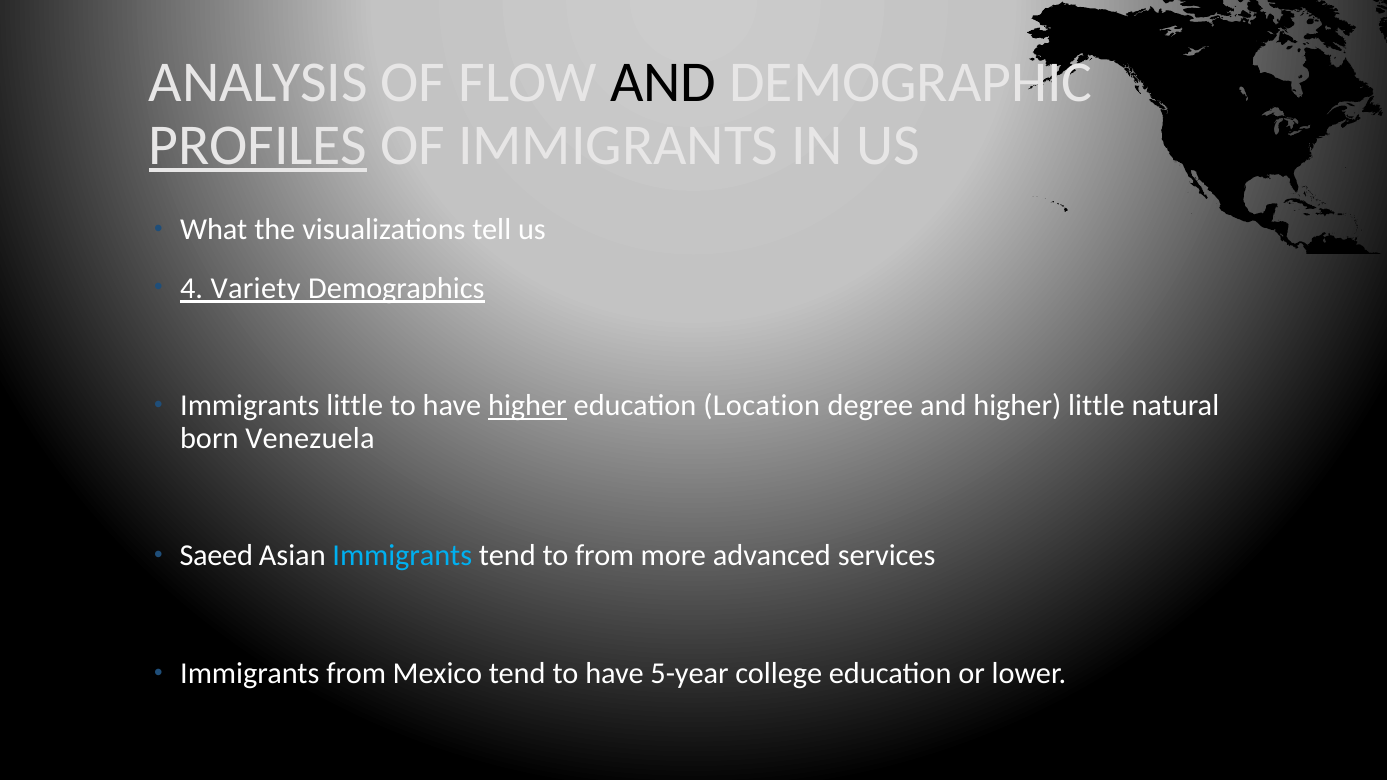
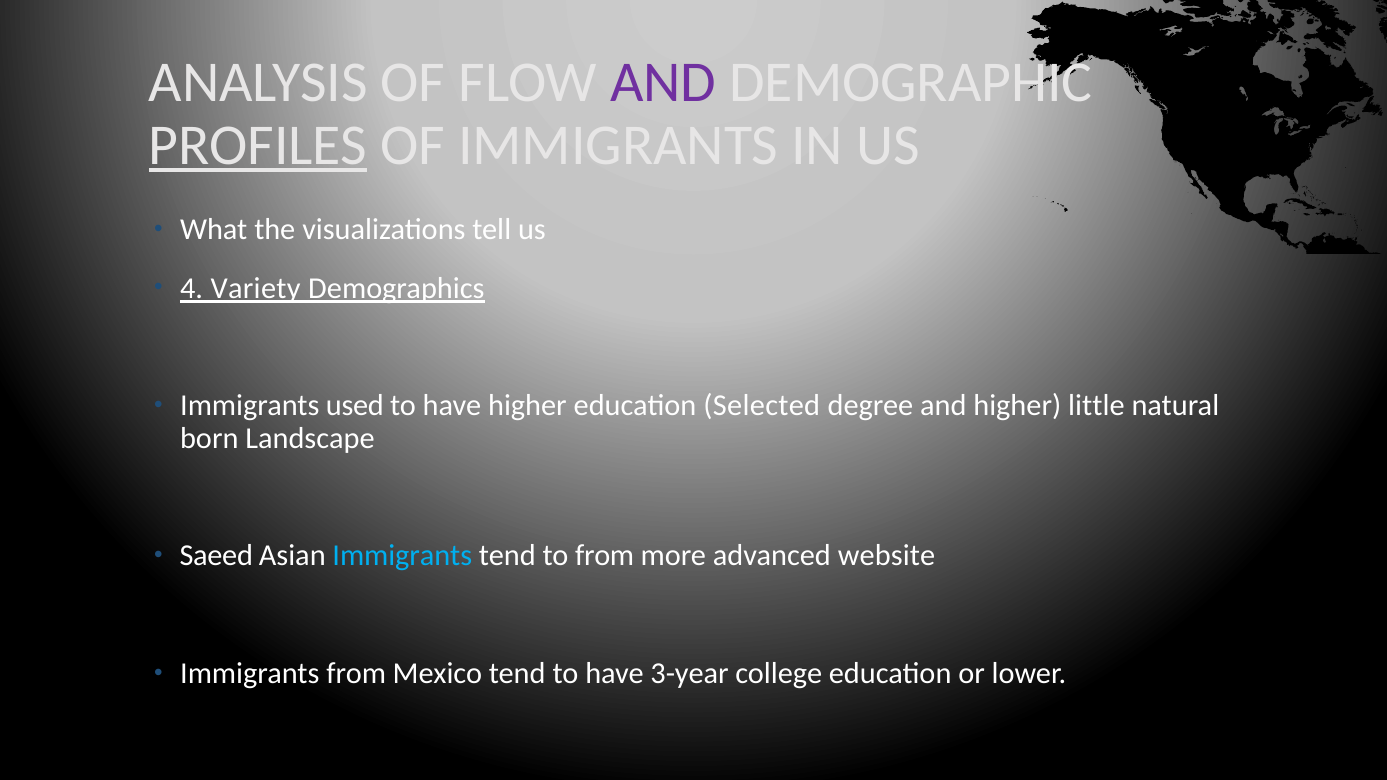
AND colour: black -> purple (663, 83)
Immigrants little: little -> used (355, 406)
higher underline: present -> none (527, 406)
Location: Location -> Selected (762, 406)
Venezuela: Venezuela -> Landscape (310, 439)
services: services -> website (887, 556)
5-year: 5-year -> 3-year (690, 674)
